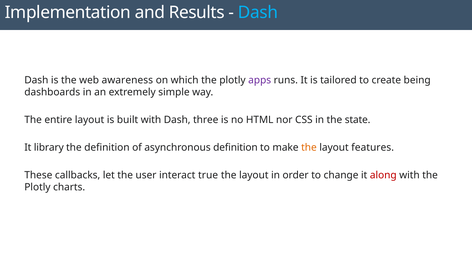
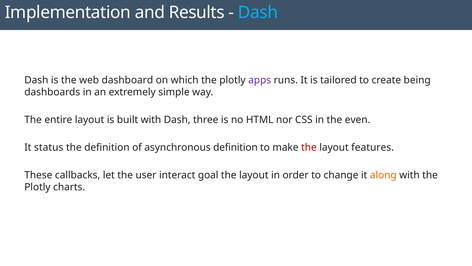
awareness: awareness -> dashboard (127, 80)
state: state -> even (358, 120)
library: library -> status (49, 147)
the colour: orange -> red (309, 147)
true: true -> goal (208, 175)
along colour: red -> orange (383, 175)
